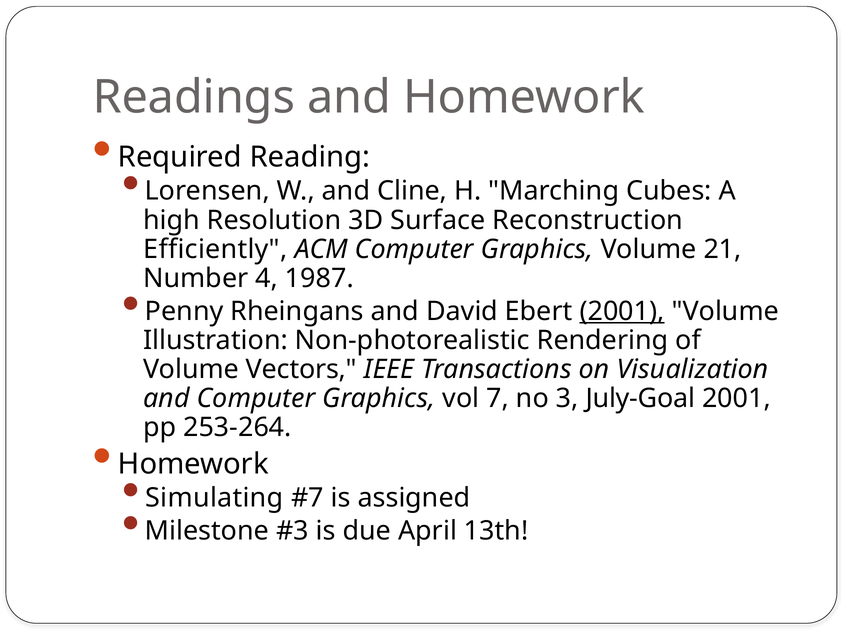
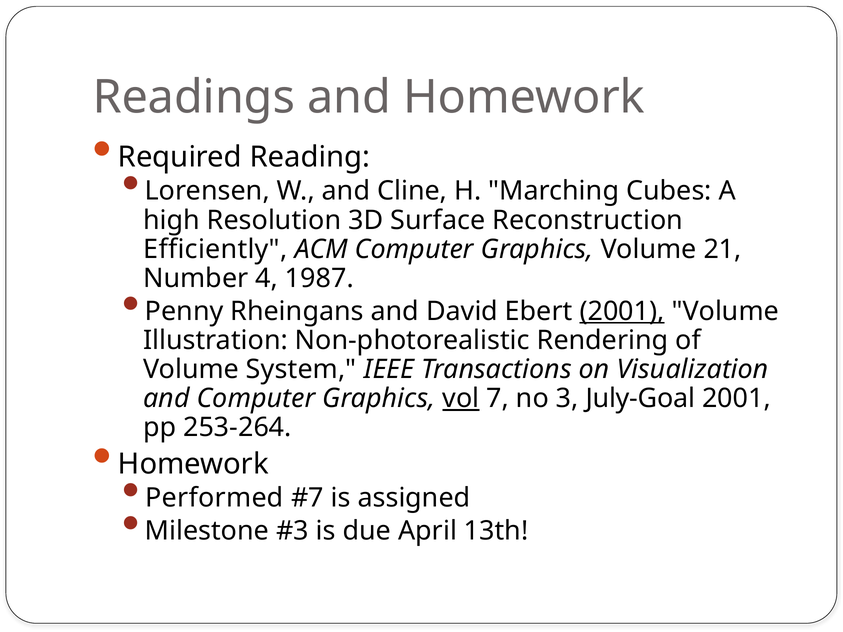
Vectors: Vectors -> System (301, 369)
vol underline: none -> present (461, 399)
Simulating: Simulating -> Performed (214, 498)
